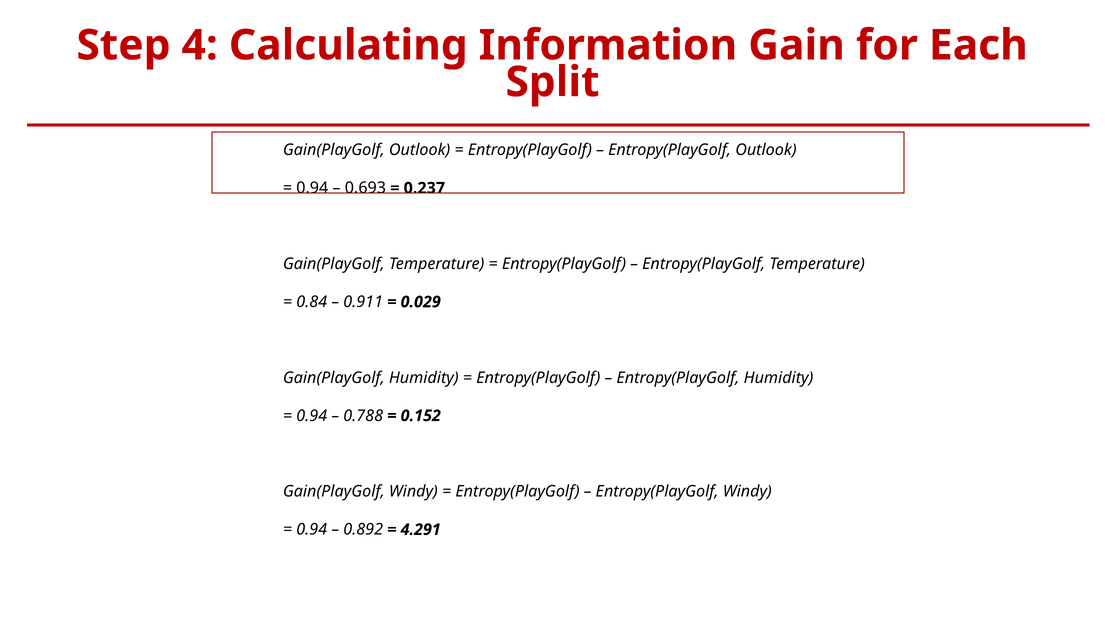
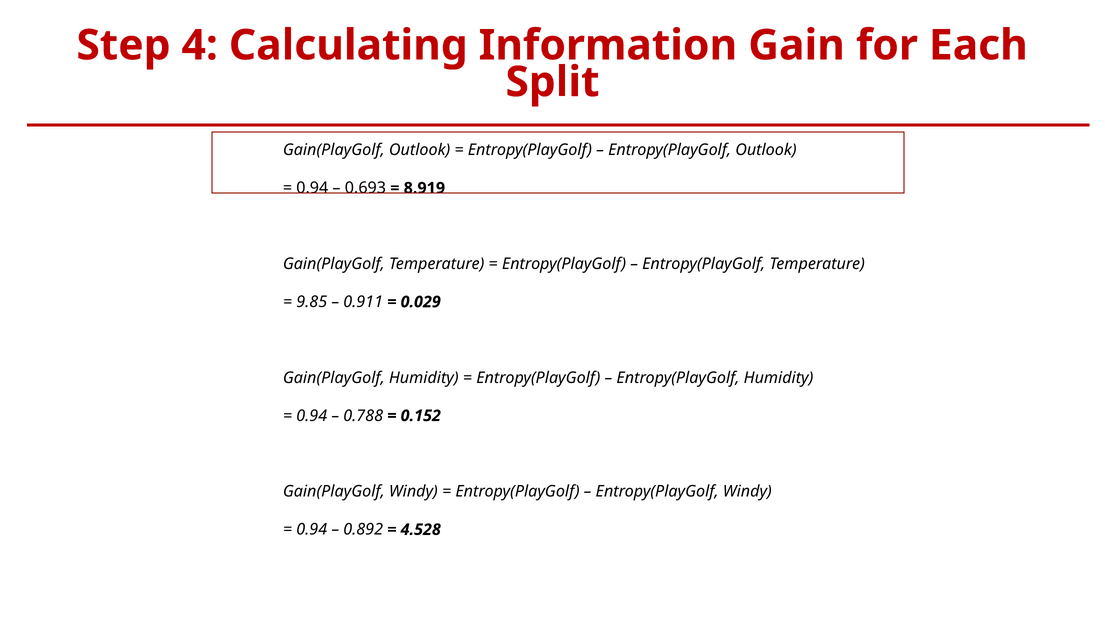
0.237: 0.237 -> 8.919 (424, 188)
0.84: 0.84 -> 9.85 (312, 302)
4.291: 4.291 -> 4.528 (421, 530)
